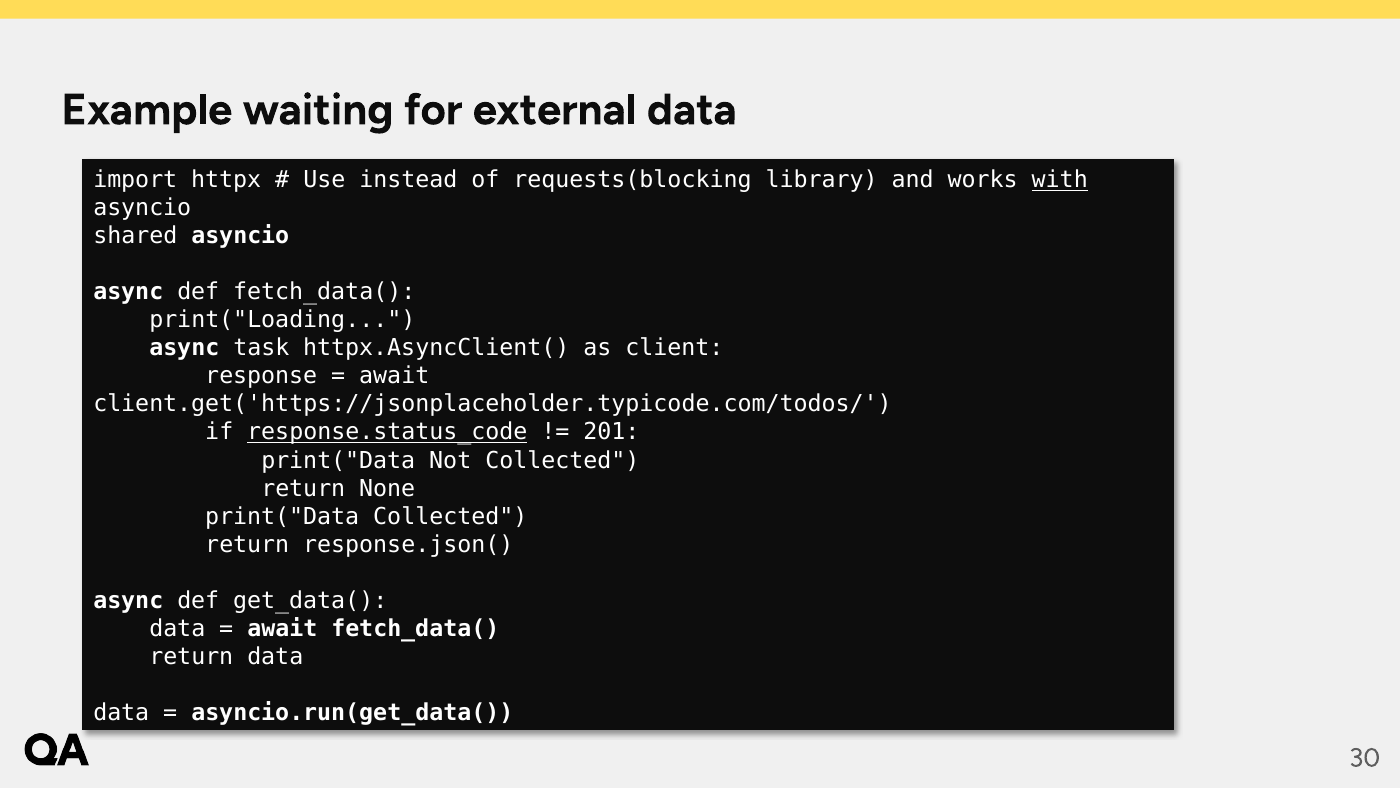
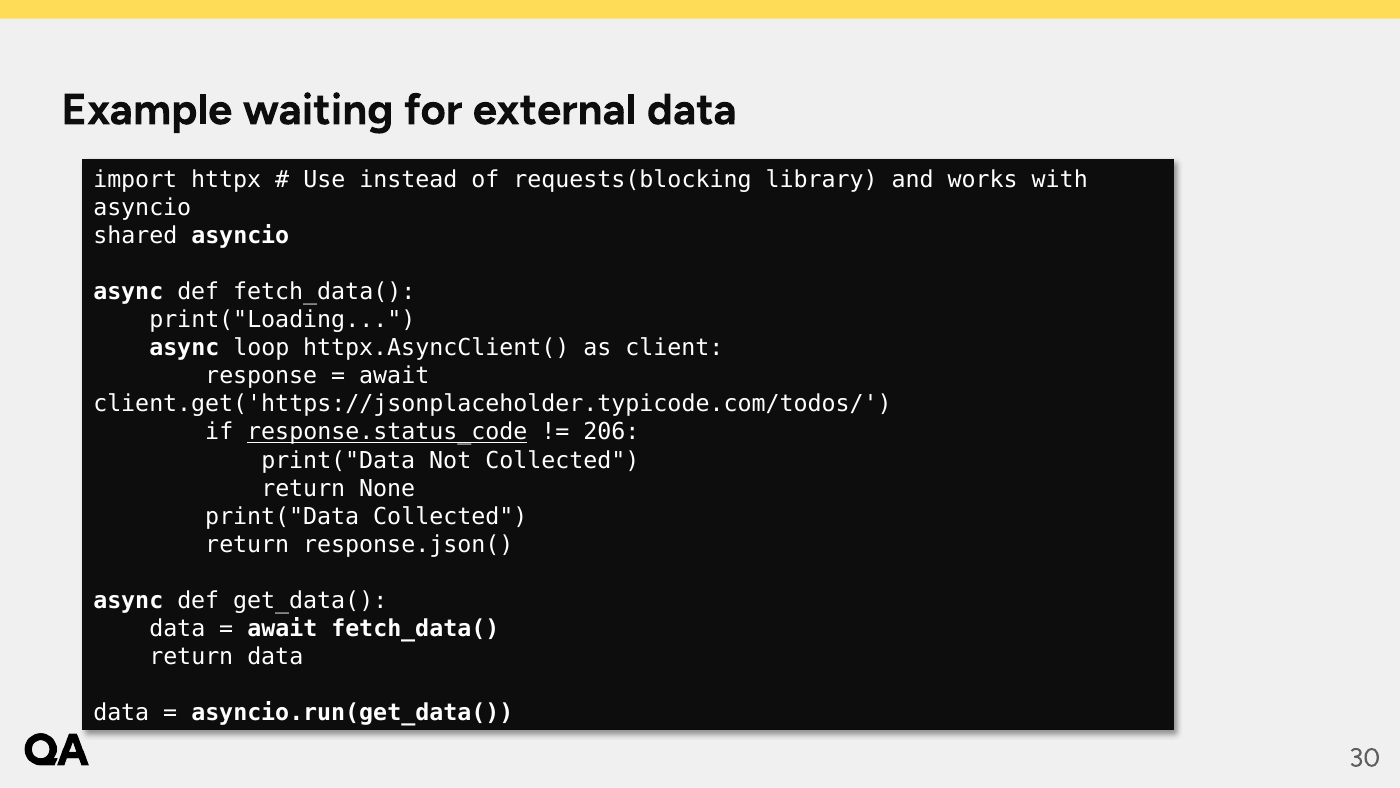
with underline: present -> none (1060, 180)
task: task -> loop (261, 348)
201: 201 -> 206 (611, 432)
